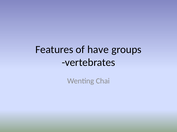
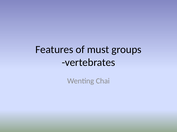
have: have -> must (98, 50)
